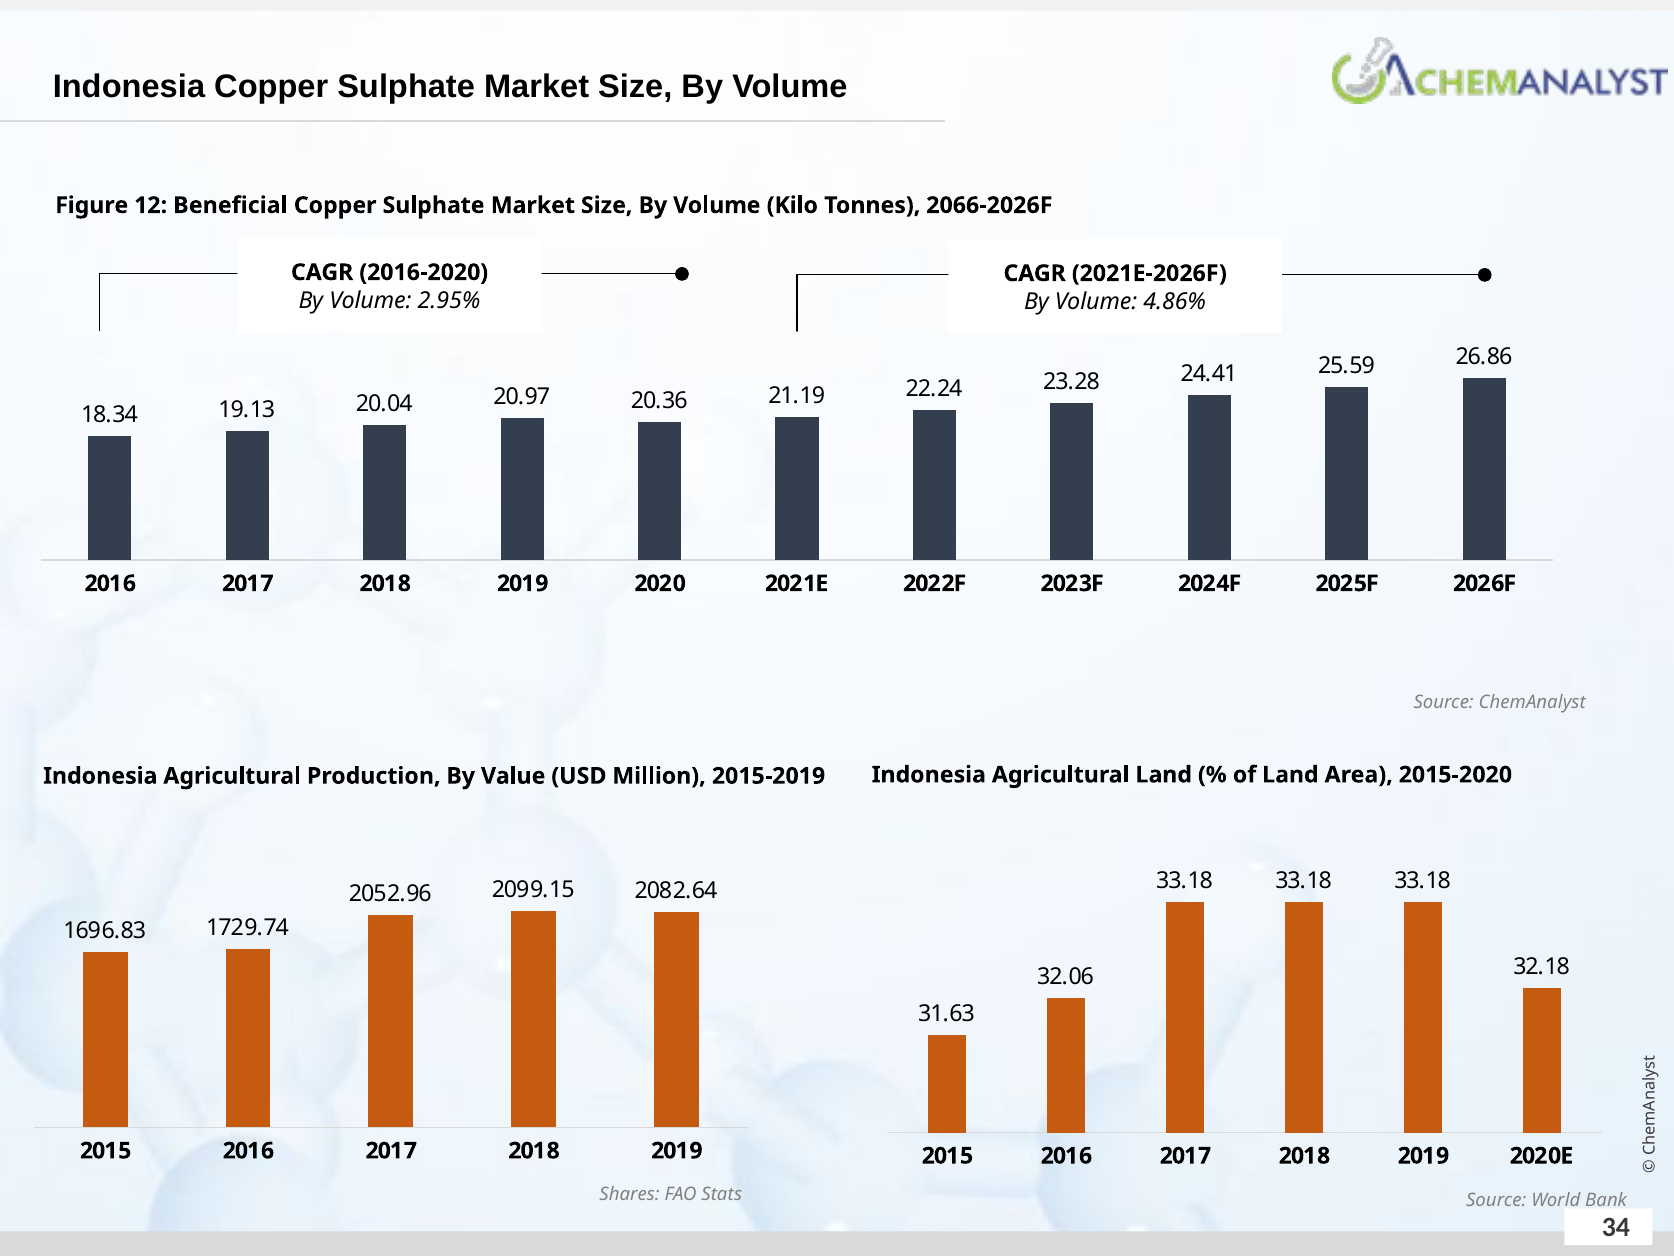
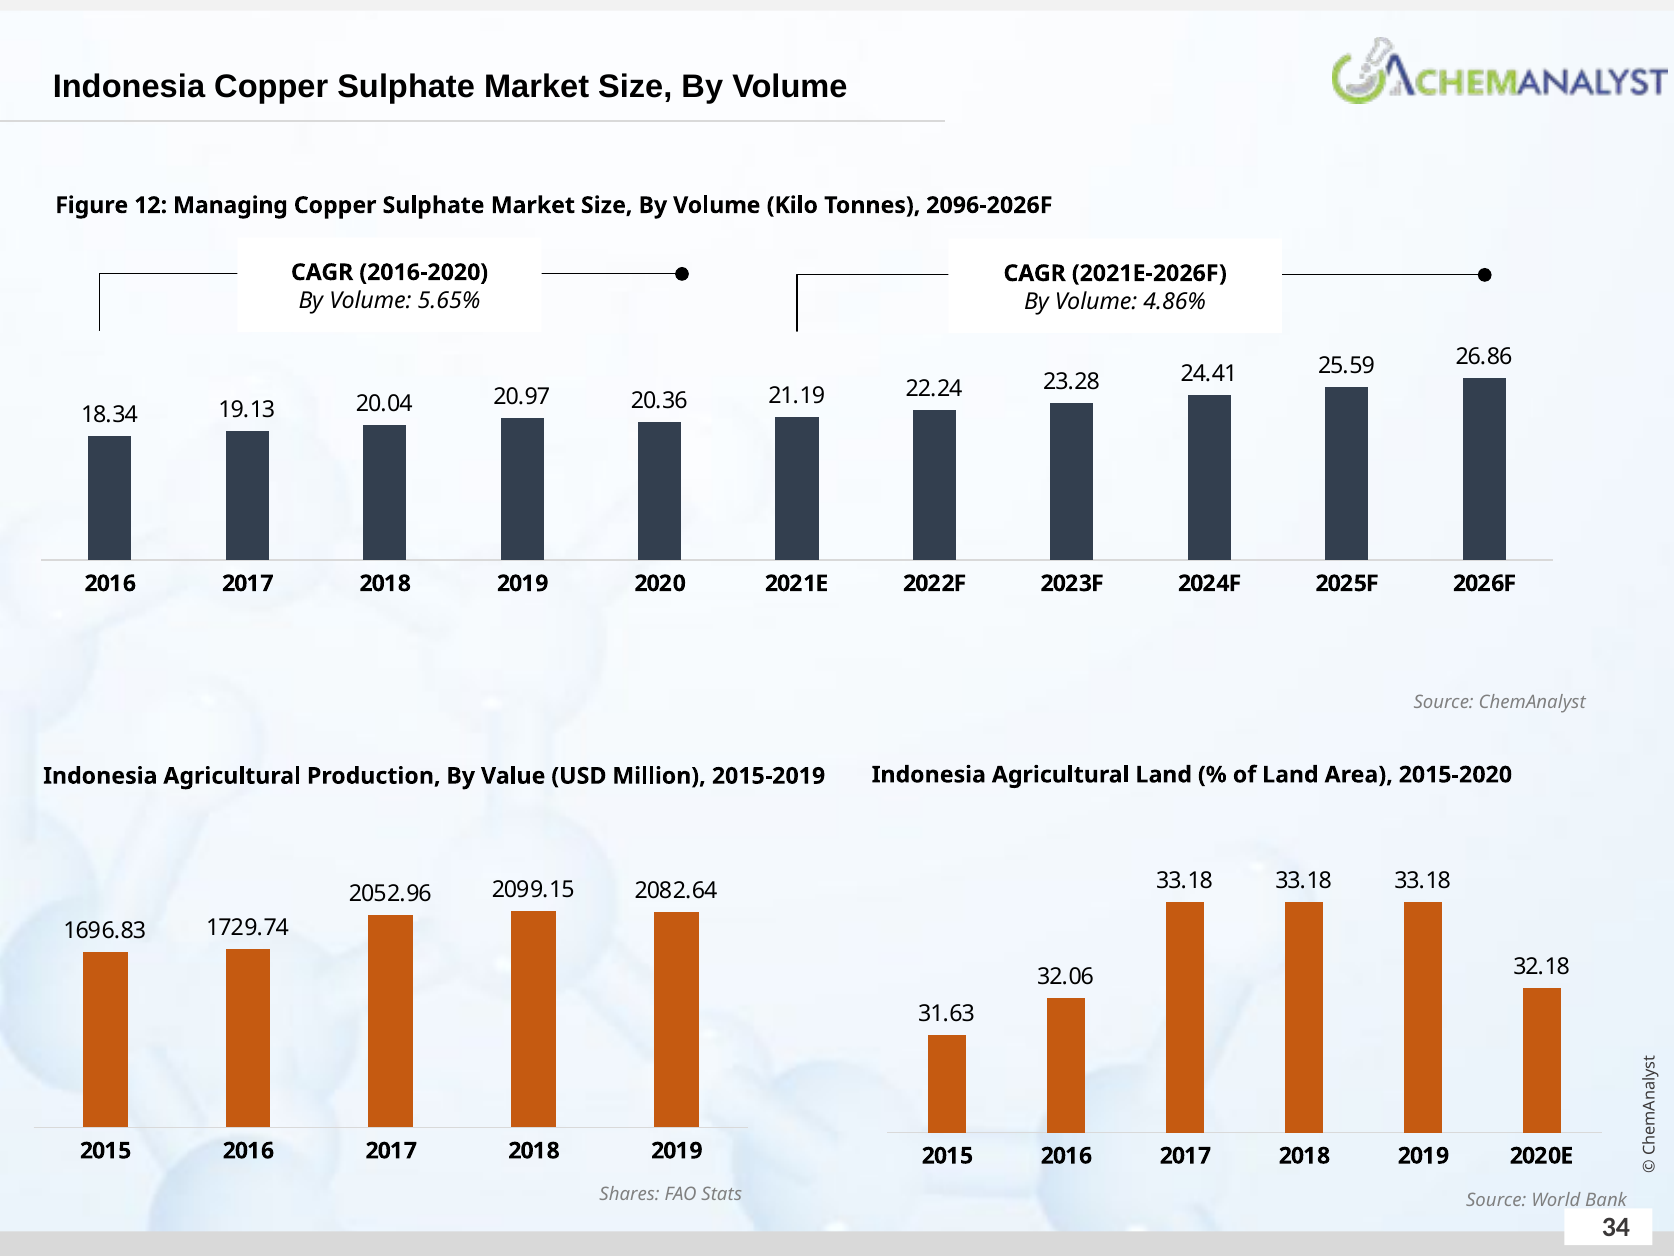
Beneficial: Beneficial -> Managing (231, 205)
2066-2026F: 2066-2026F -> 2096-2026F (989, 205)
2.95%: 2.95% -> 5.65% (449, 300)
